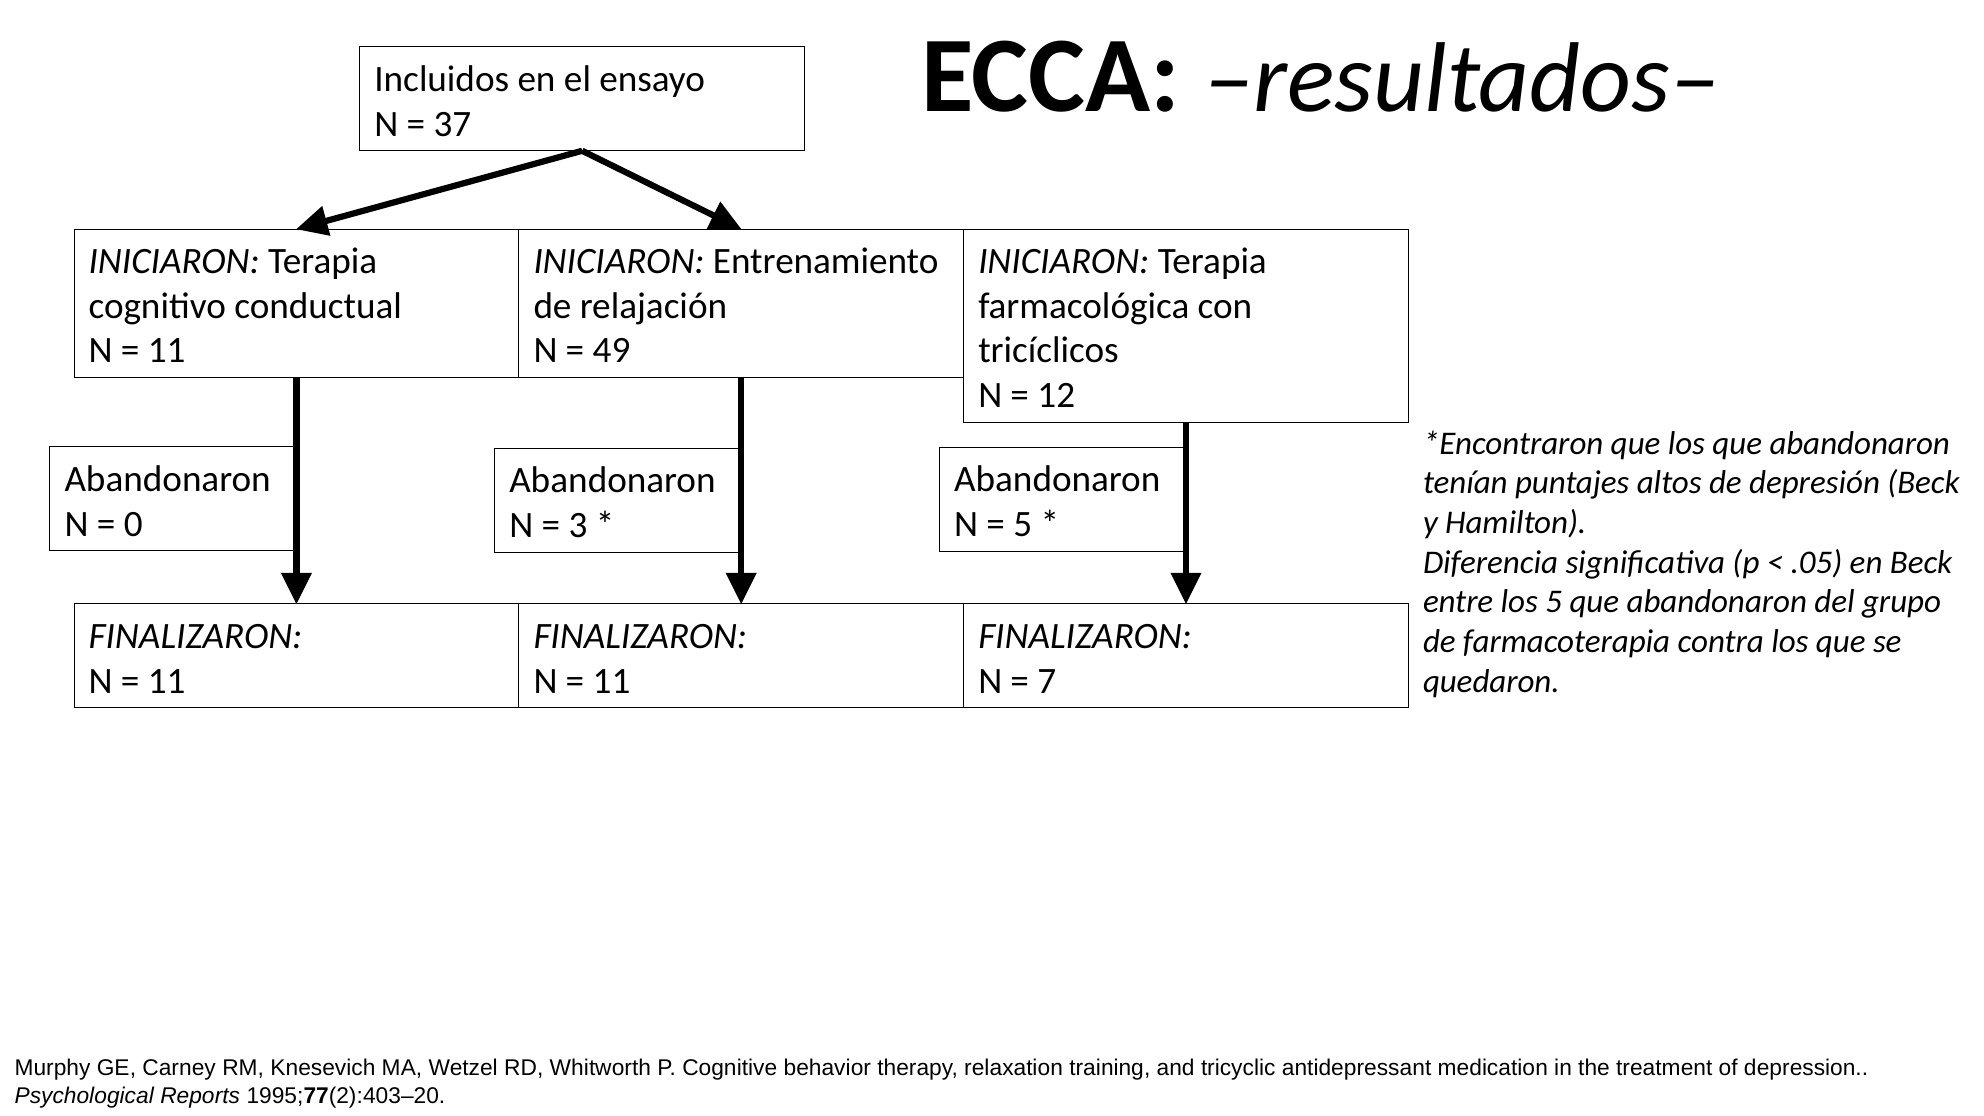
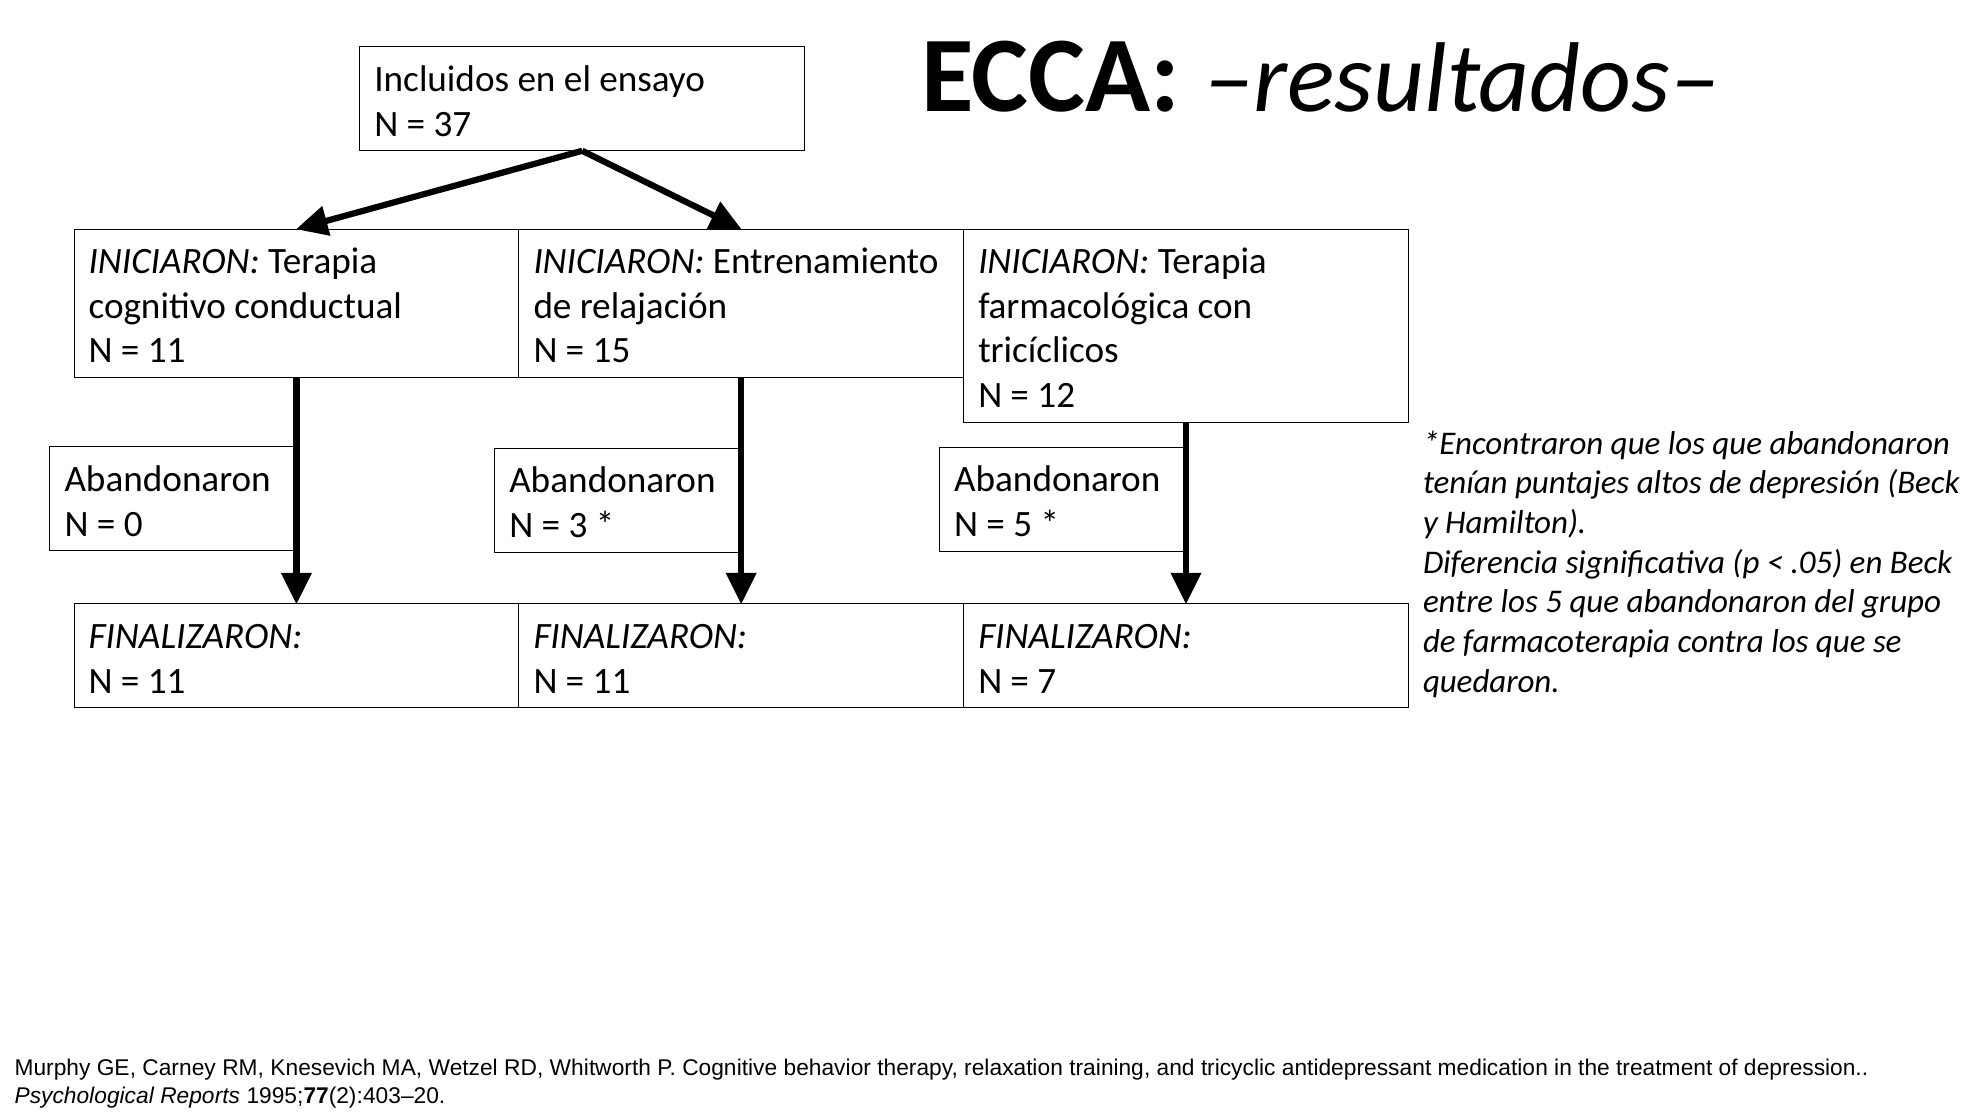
49: 49 -> 15 (612, 351)
